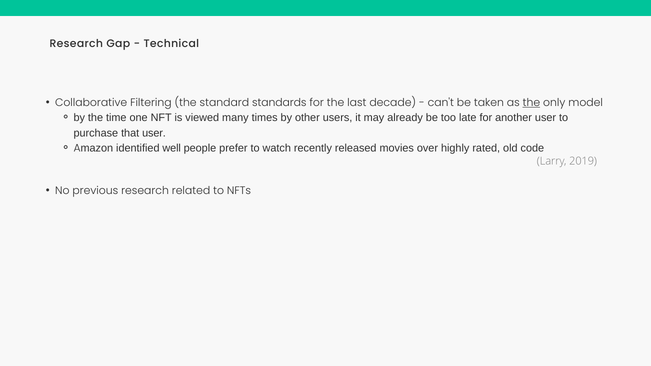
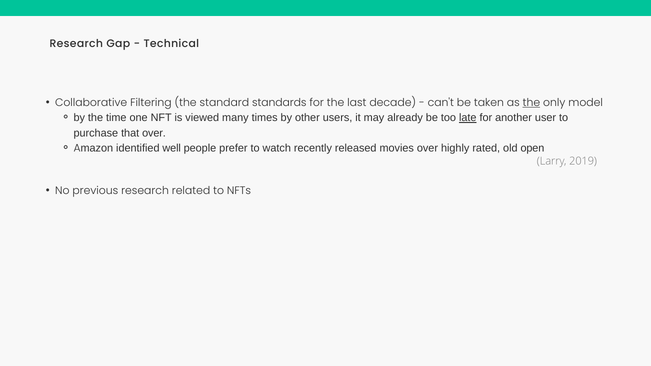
late underline: none -> present (468, 118)
that user: user -> over (154, 133)
code: code -> open (532, 148)
